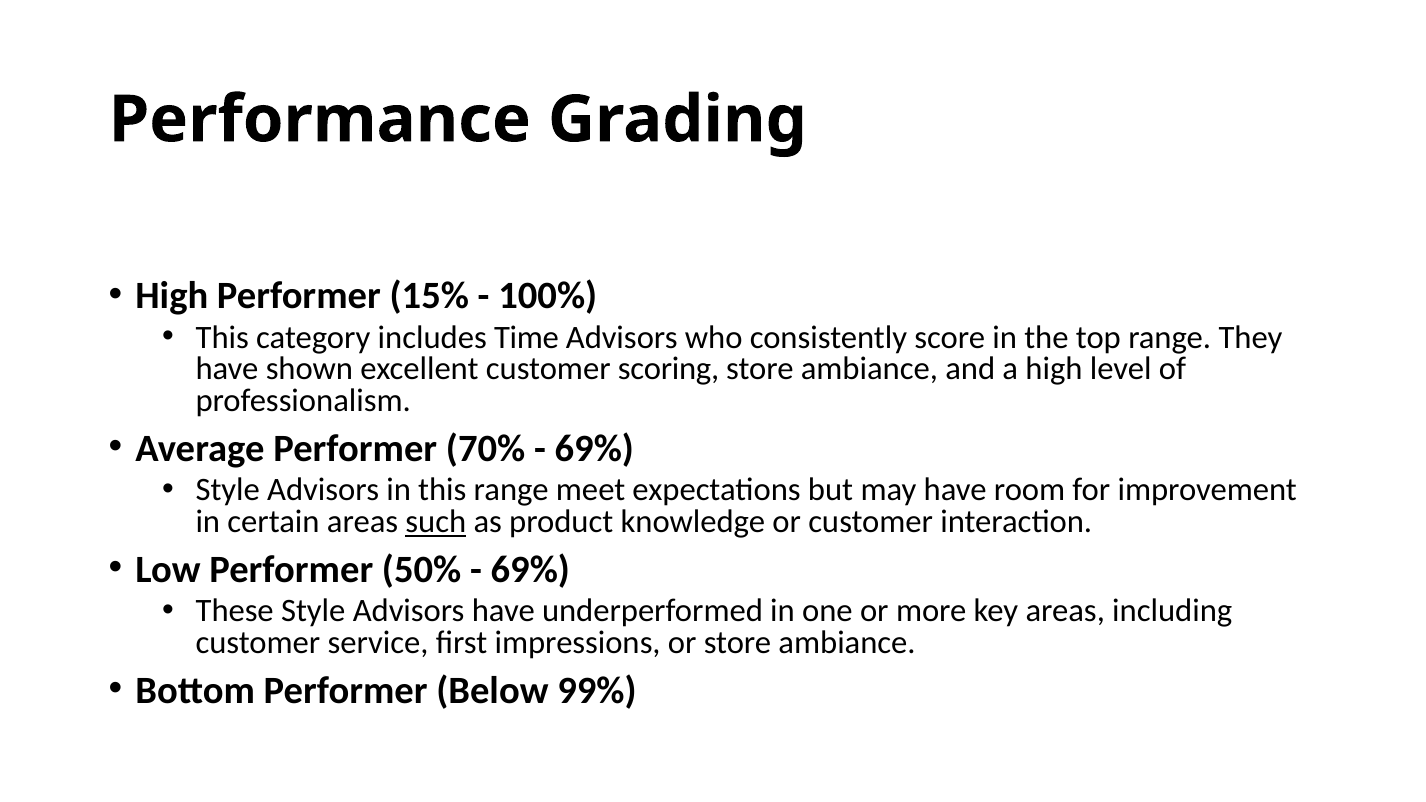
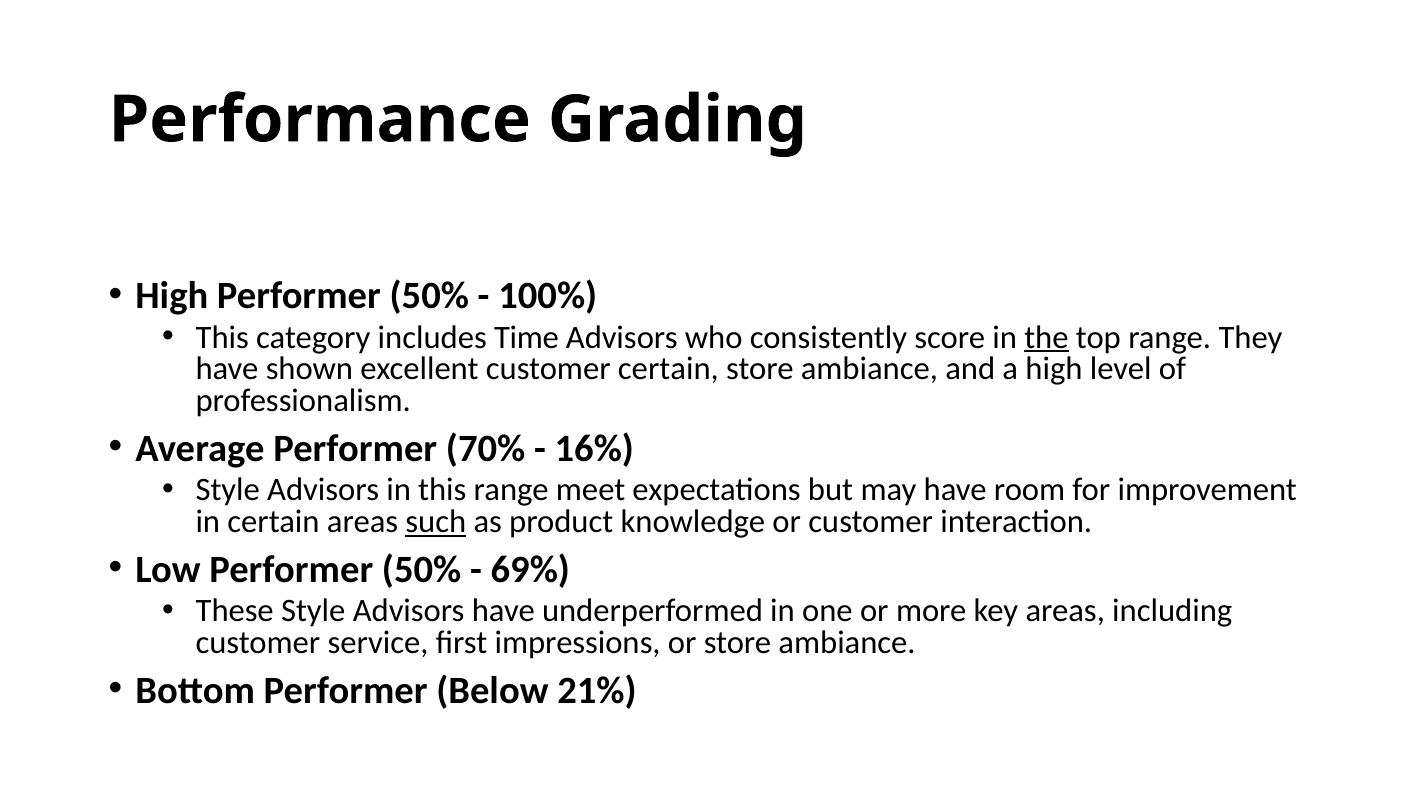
High Performer 15%: 15% -> 50% (429, 296)
the underline: none -> present (1046, 337)
customer scoring: scoring -> certain (668, 369)
69%: 69% -> 16% (594, 449)
99%: 99% -> 21% (597, 691)
